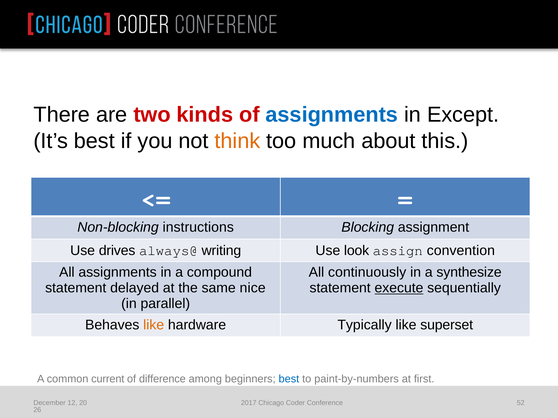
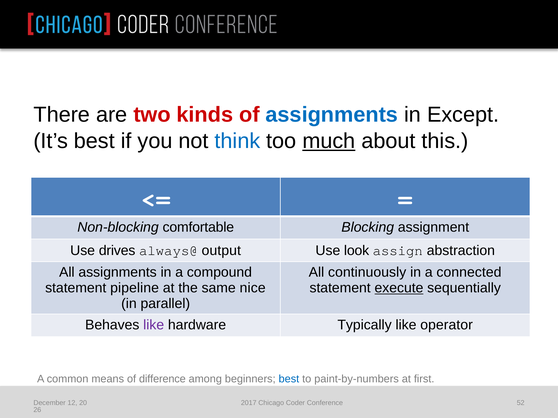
think colour: orange -> blue (237, 141)
much underline: none -> present (329, 141)
instructions: instructions -> comfortable (198, 227)
writing: writing -> output (221, 251)
convention: convention -> abstraction (461, 251)
synthesize: synthesize -> connected (469, 273)
delayed: delayed -> pipeline (135, 288)
like colour: orange -> purple (154, 325)
superset: superset -> operator (447, 325)
current: current -> means (108, 379)
